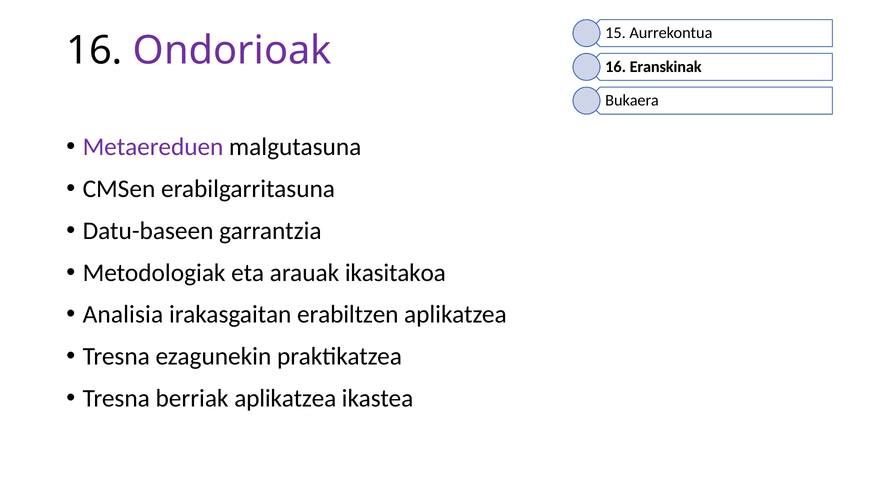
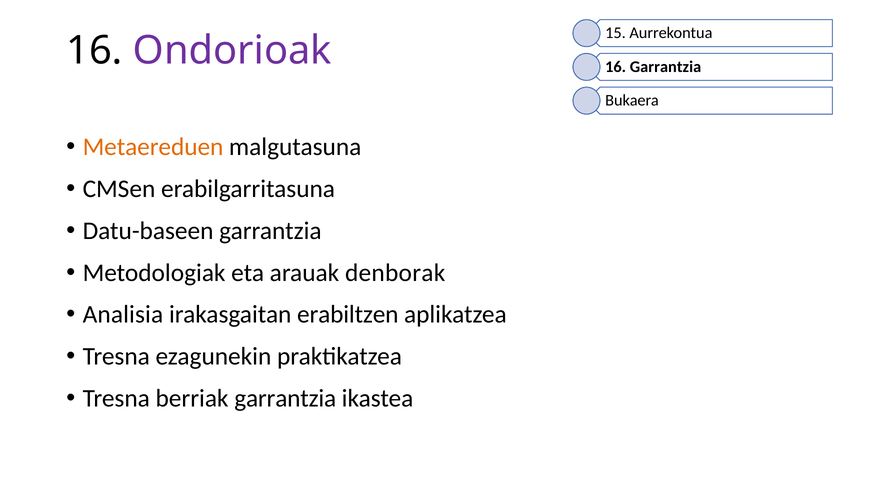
16 Eranskinak: Eranskinak -> Garrantzia (666, 67)
Metaereduen colour: purple -> orange (153, 147)
ikasitakoa: ikasitakoa -> denborak (395, 273)
berriak aplikatzea: aplikatzea -> garrantzia (285, 399)
